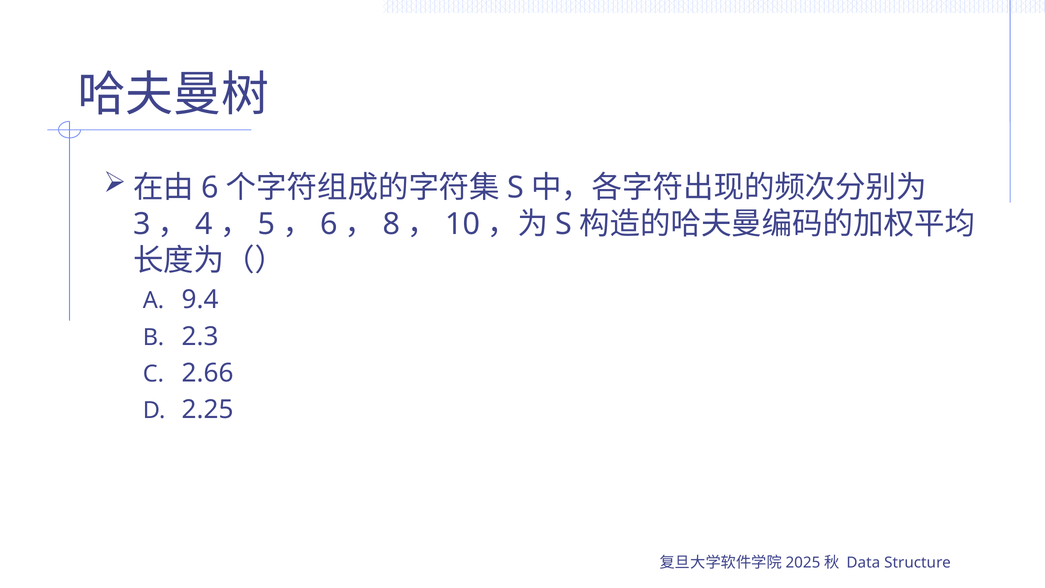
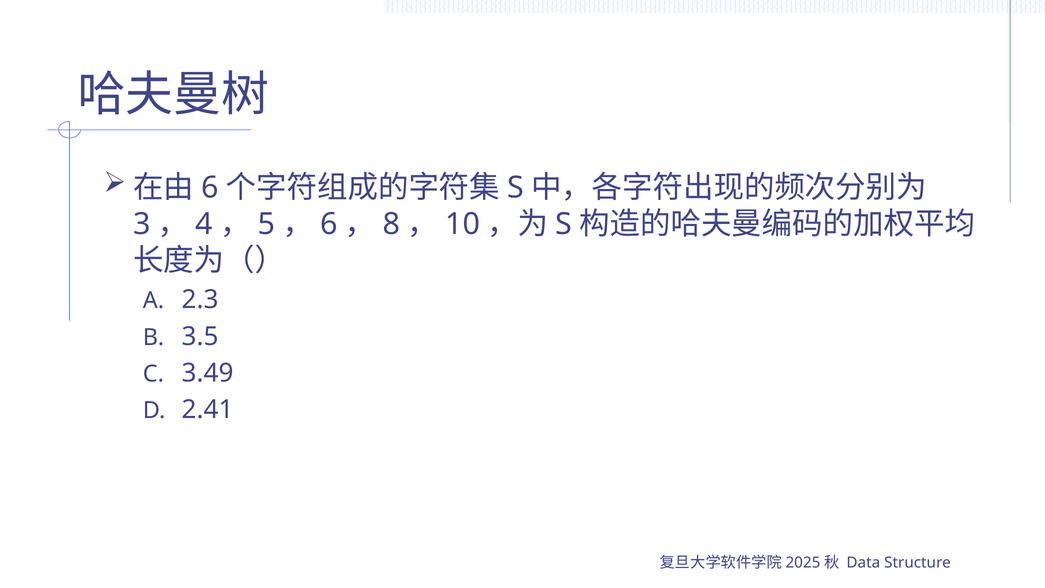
9.4: 9.4 -> 2.3 (200, 300)
2.3: 2.3 -> 3.5 (200, 336)
2.66: 2.66 -> 3.49 (208, 373)
2.25: 2.25 -> 2.41 (208, 409)
